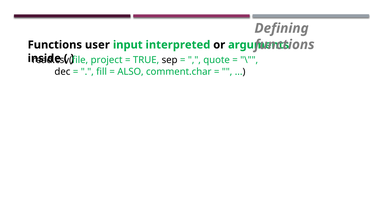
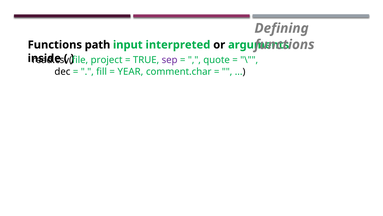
user: user -> path (97, 45)
sep colour: black -> purple (170, 60)
ALSO: ALSO -> YEAR (130, 71)
